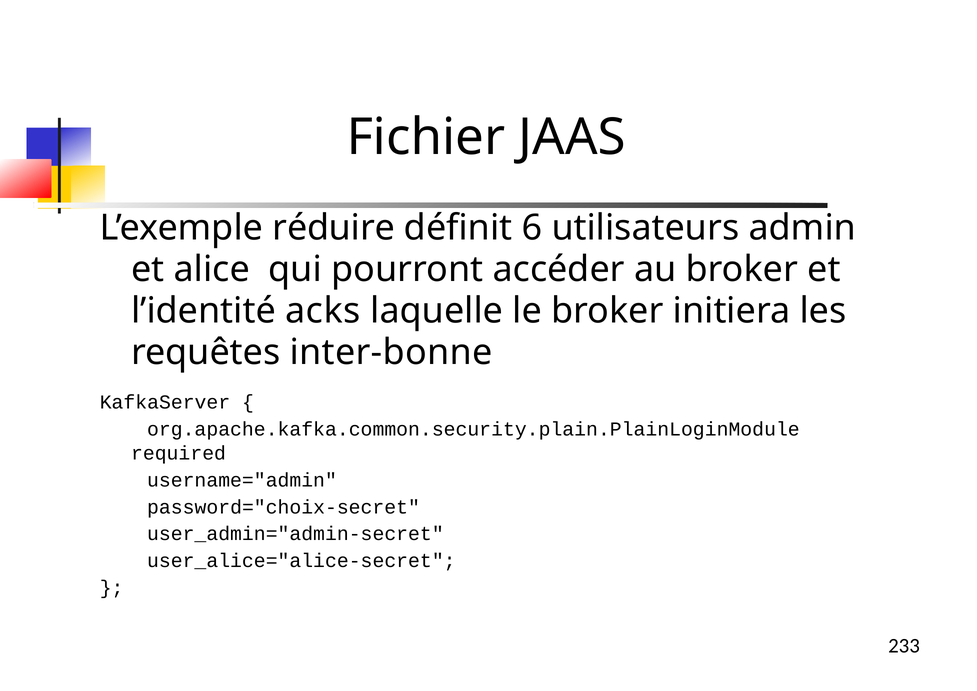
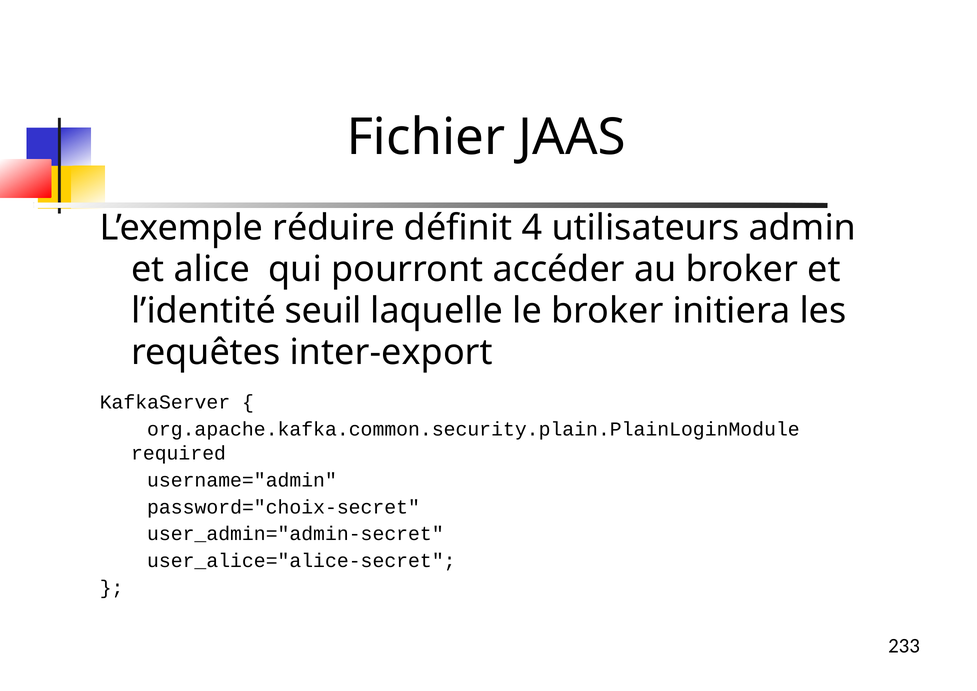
6: 6 -> 4 (532, 228)
acks: acks -> seuil (323, 311)
inter-bonne: inter-bonne -> inter-export (391, 352)
